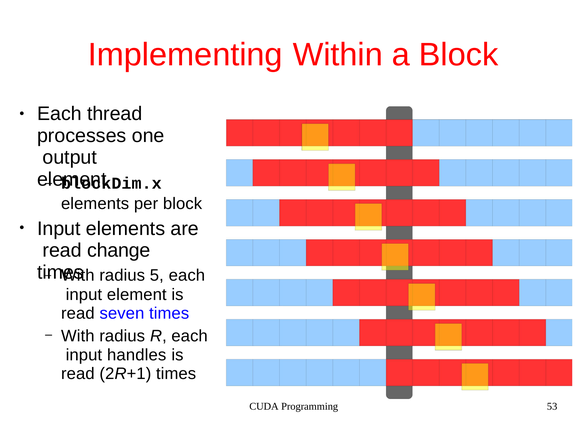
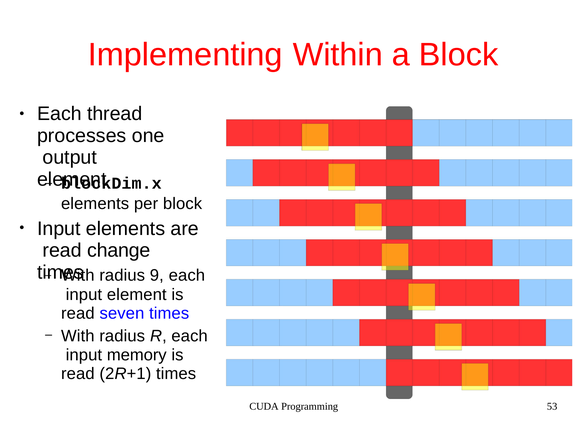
5: 5 -> 9 (157, 275)
handles: handles -> memory (137, 355)
